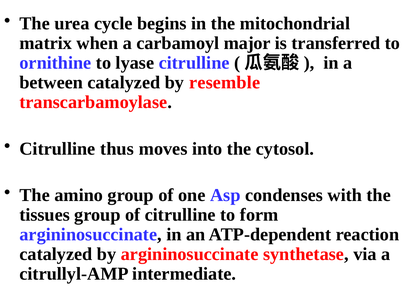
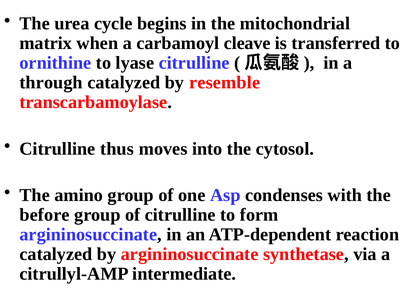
major: major -> cleave (247, 43)
between: between -> through (51, 83)
tissues: tissues -> before (45, 215)
